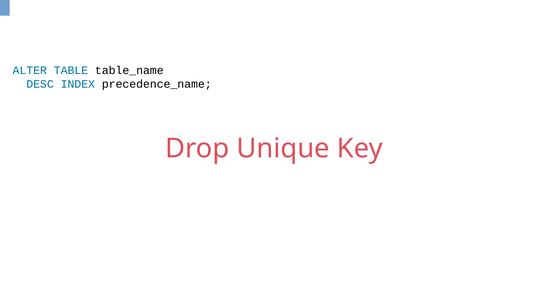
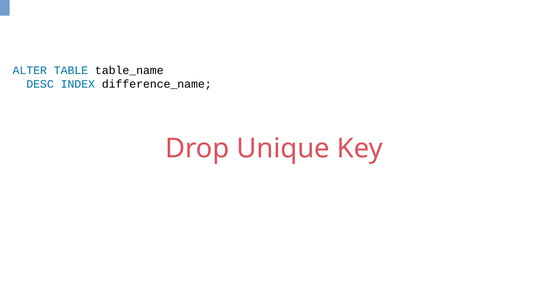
precedence_name: precedence_name -> difference_name (157, 84)
